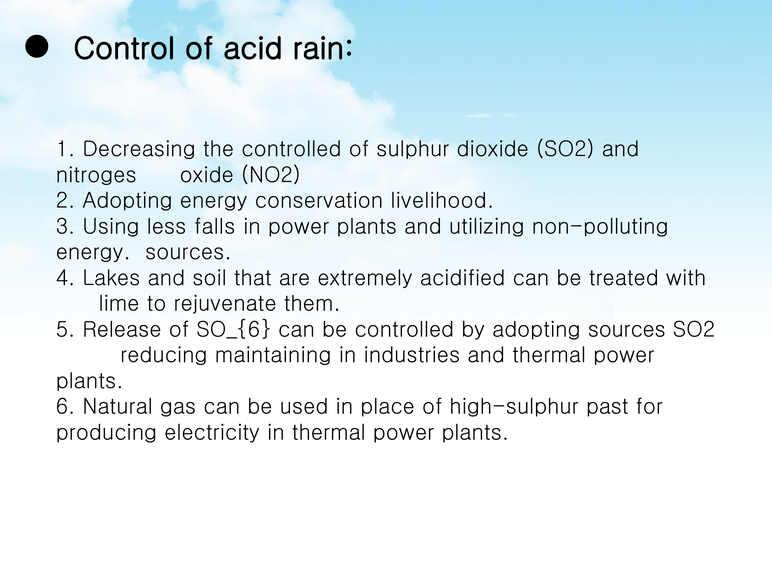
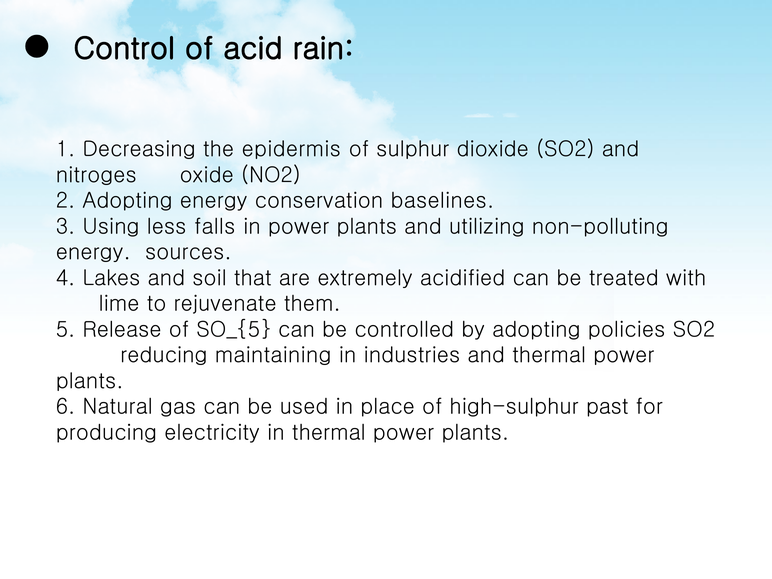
the controlled: controlled -> epidermis (291, 149)
livelihood: livelihood -> baselines (442, 201)
SO_{6: SO_{6 -> SO_{5 (234, 330)
adopting sources: sources -> policies (627, 330)
